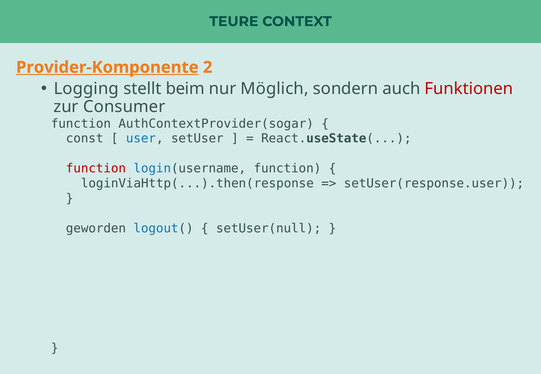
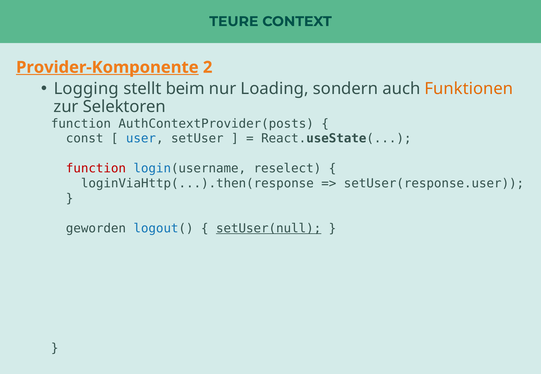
Möglich: Möglich -> Loading (275, 89)
Funktionen colour: red -> orange (469, 89)
Consumer: Consumer -> Selektoren (124, 107)
AuthContextProvider(sogar: AuthContextProvider(sogar -> AuthContextProvider(posts (216, 124)
login(username function: function -> reselect (287, 169)
setUser(null underline: none -> present (269, 229)
